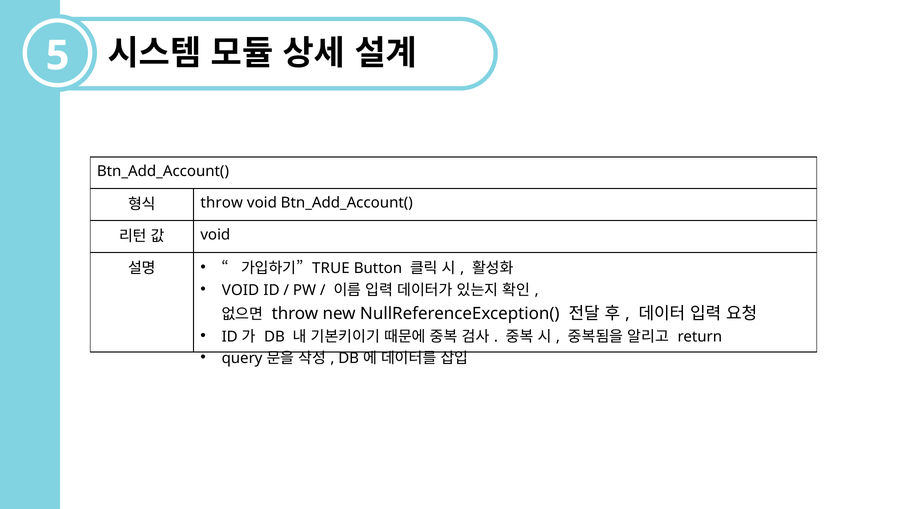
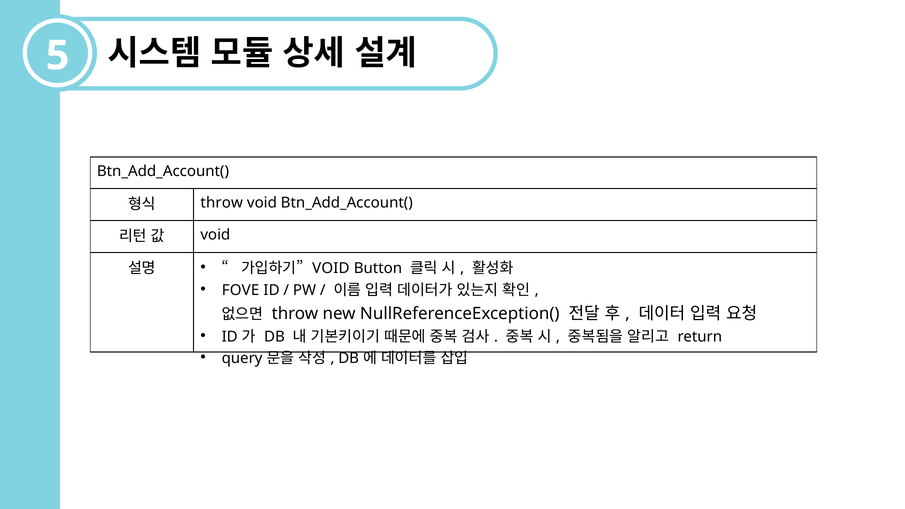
TRUE: TRUE -> VOID (331, 268)
VOID: VOID -> FOVE (241, 290)
